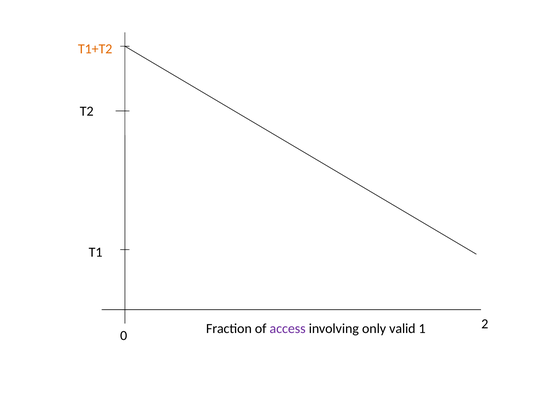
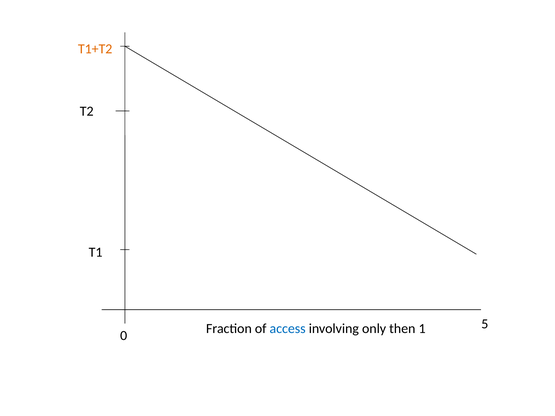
access colour: purple -> blue (288, 329)
valid: valid -> then (402, 329)
2: 2 -> 5 (485, 324)
